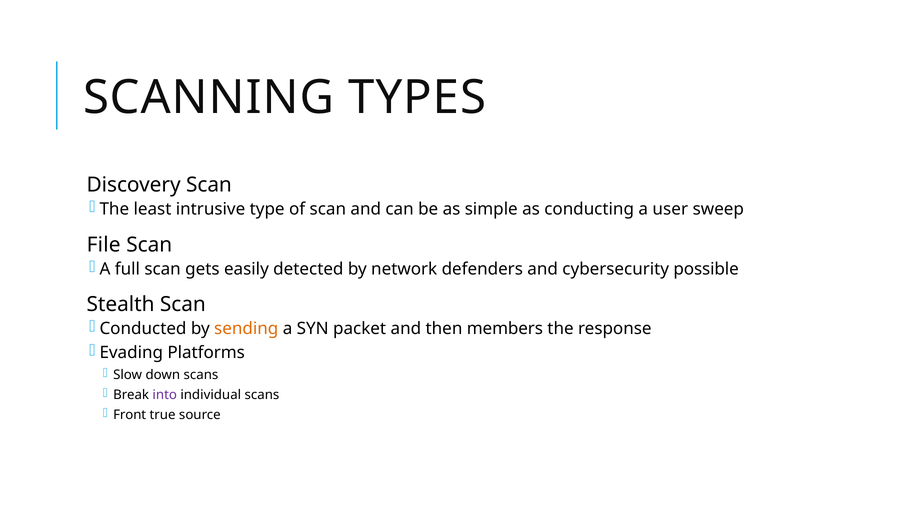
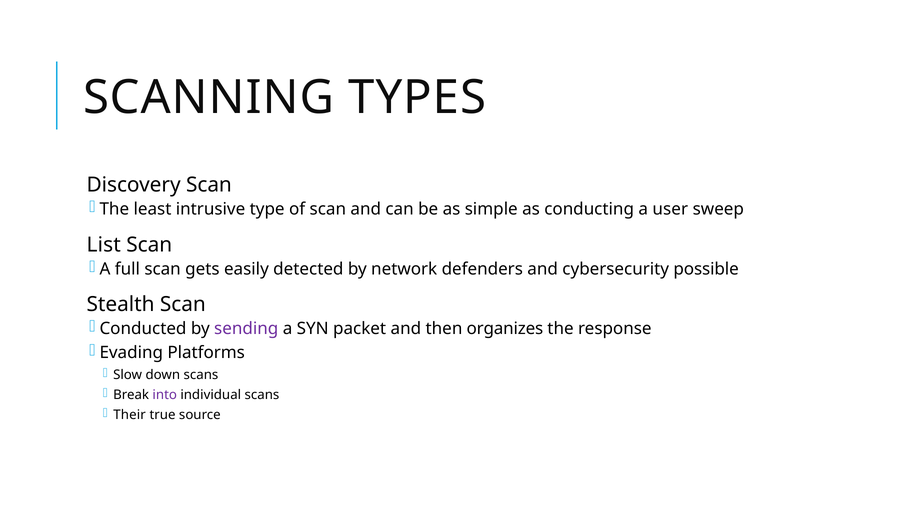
File: File -> List (104, 245)
sending colour: orange -> purple (246, 329)
members: members -> organizes (505, 329)
Front: Front -> Their (130, 415)
